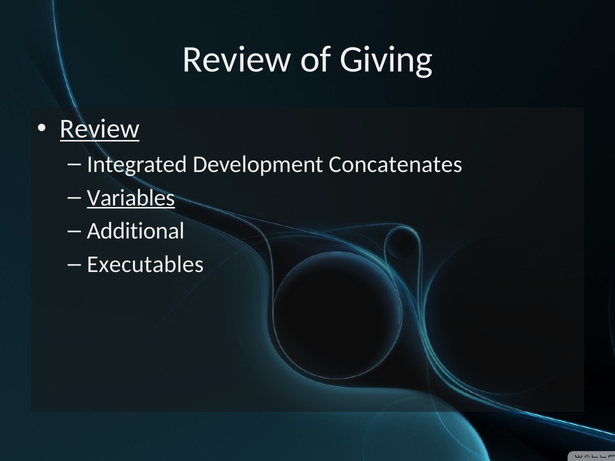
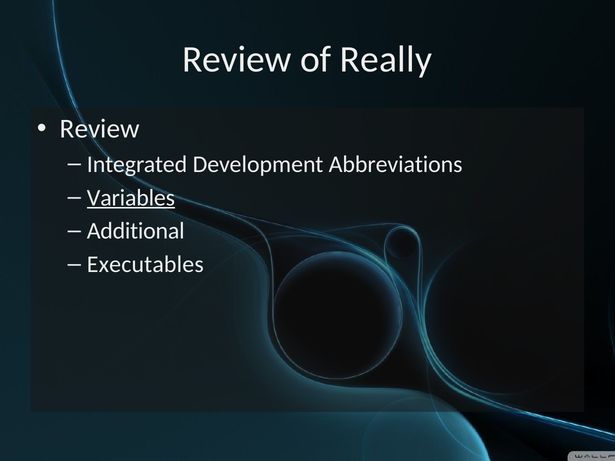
Giving: Giving -> Really (386, 60)
Review underline: present -> none (100, 129)
Concatenates: Concatenates -> Abbreviations (396, 164)
